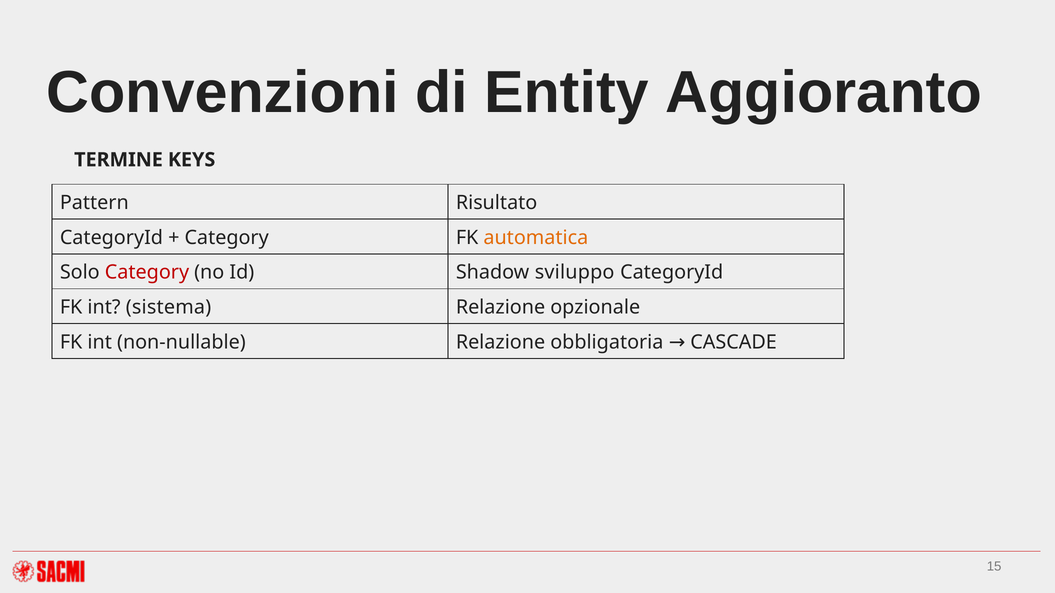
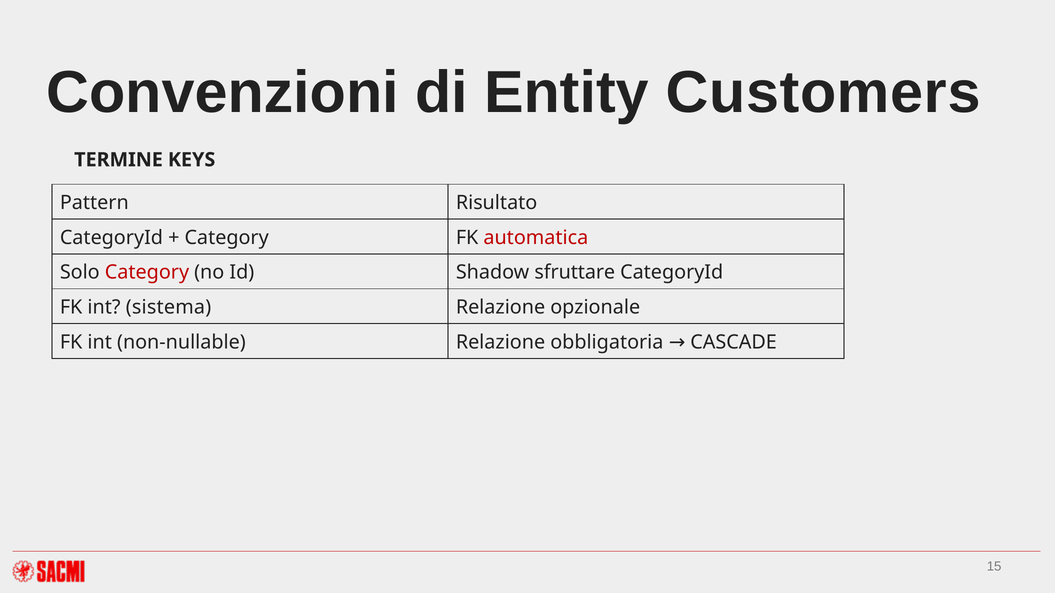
Aggioranto: Aggioranto -> Customers (823, 93)
automatica colour: orange -> red (536, 238)
sviluppo: sviluppo -> sfruttare (575, 273)
